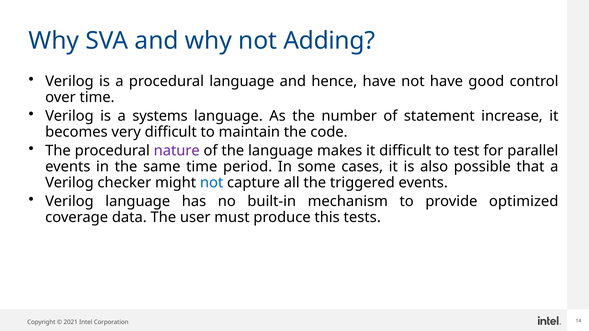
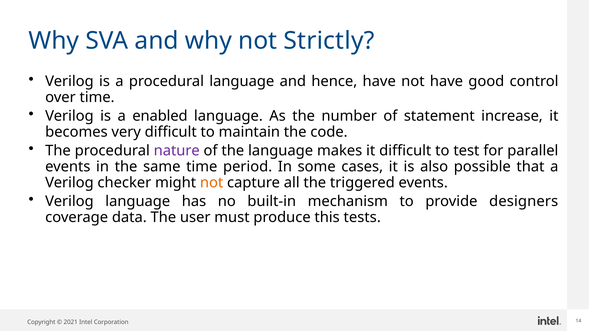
Adding: Adding -> Strictly (329, 41)
systems: systems -> enabled (160, 116)
not colour: blue -> orange (212, 183)
optimized: optimized -> designers (524, 202)
